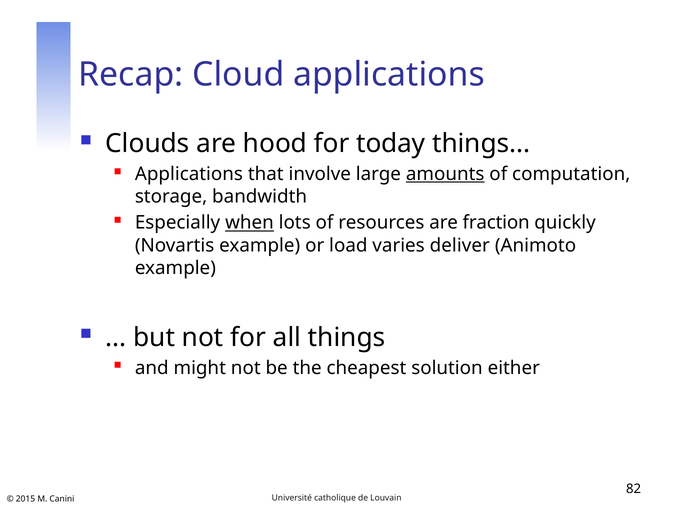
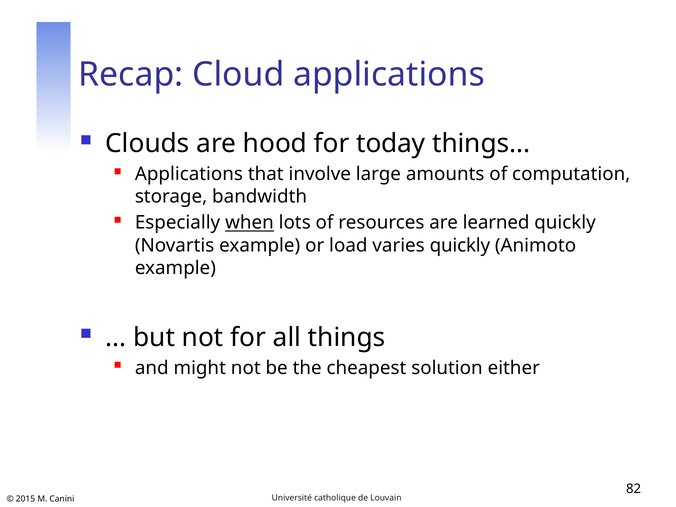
amounts underline: present -> none (445, 174)
fraction: fraction -> learned (496, 223)
varies deliver: deliver -> quickly (460, 245)
